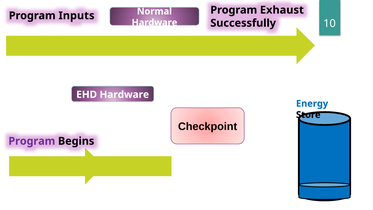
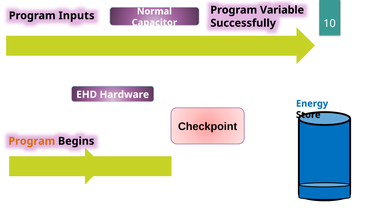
Exhaust: Exhaust -> Variable (282, 10)
Hardware: Hardware -> Capacitor (154, 23)
Program colour: purple -> orange (32, 141)
